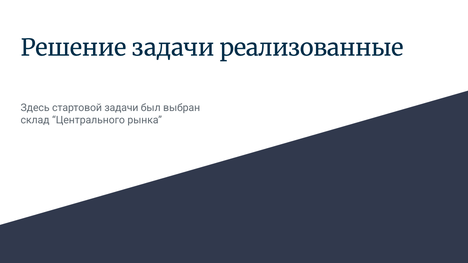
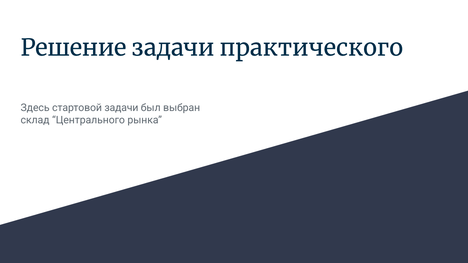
реализованные: реализованные -> практического (311, 48)
